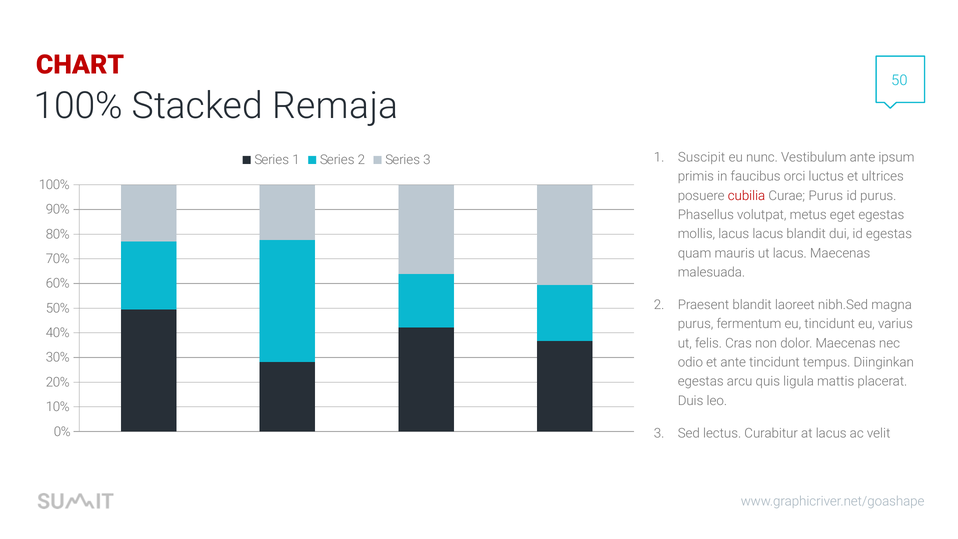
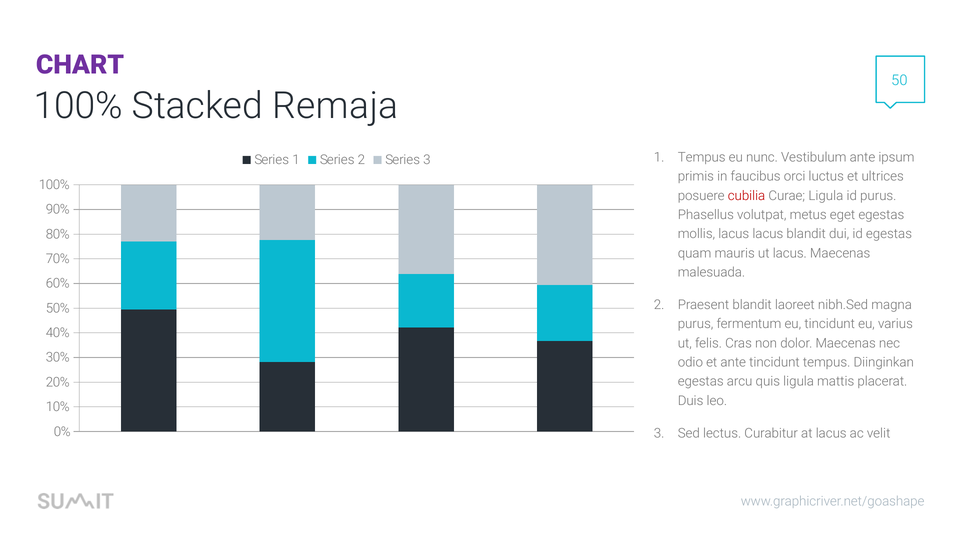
CHART colour: red -> purple (80, 65)
1 Suscipit: Suscipit -> Tempus (702, 157)
Curae Purus: Purus -> Ligula (826, 196)
